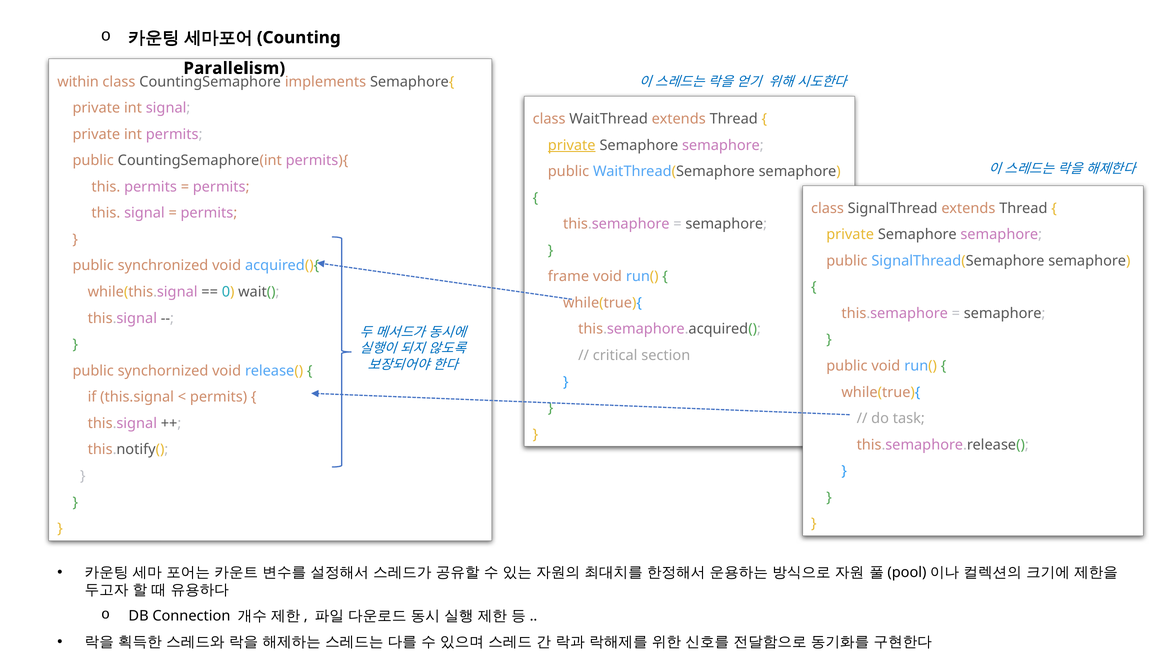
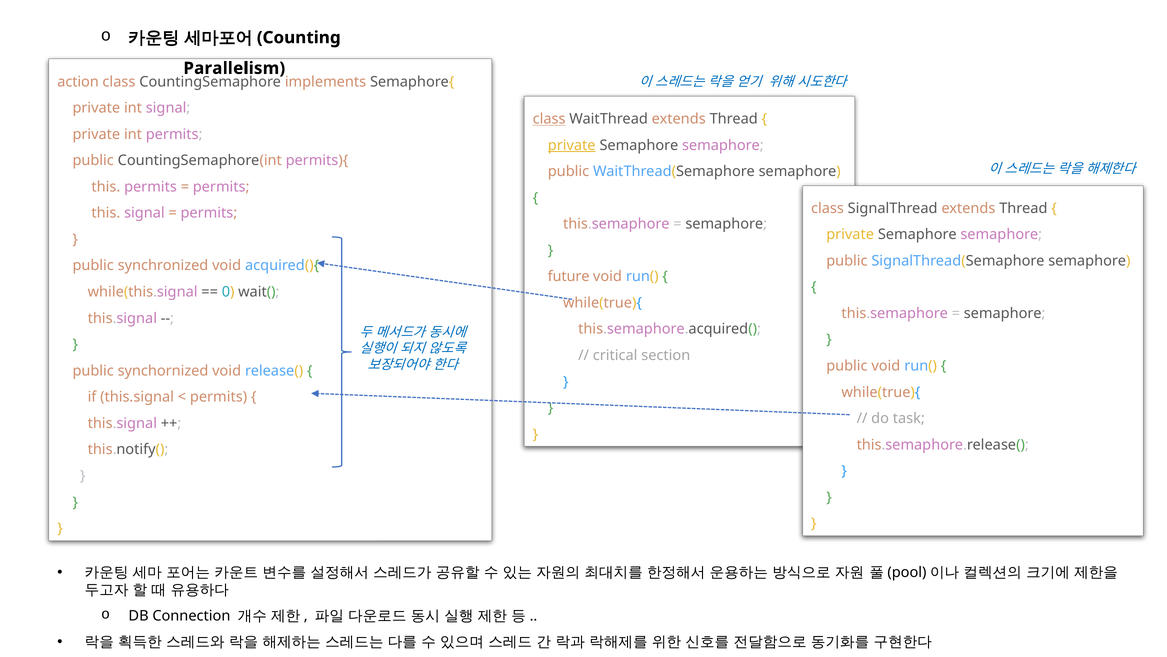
within: within -> action (78, 82)
class underline: none -> present (549, 119)
frame: frame -> future (569, 276)
